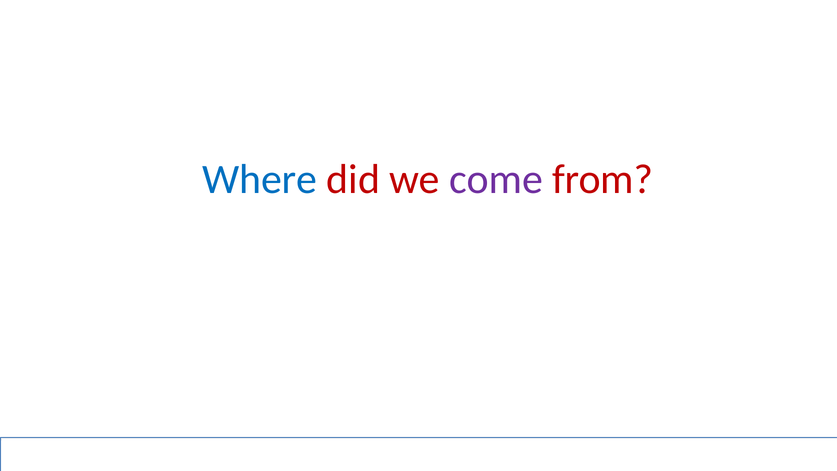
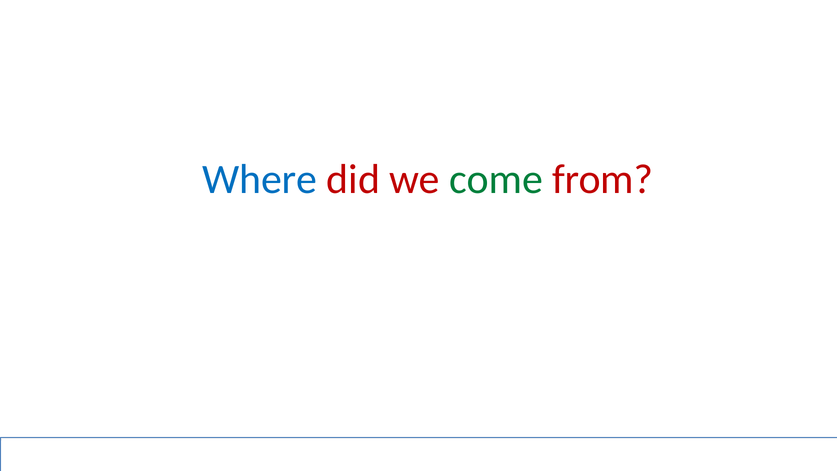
come colour: purple -> green (496, 179)
